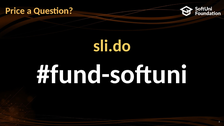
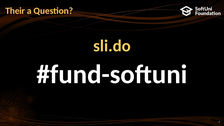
Price: Price -> Their (15, 11)
